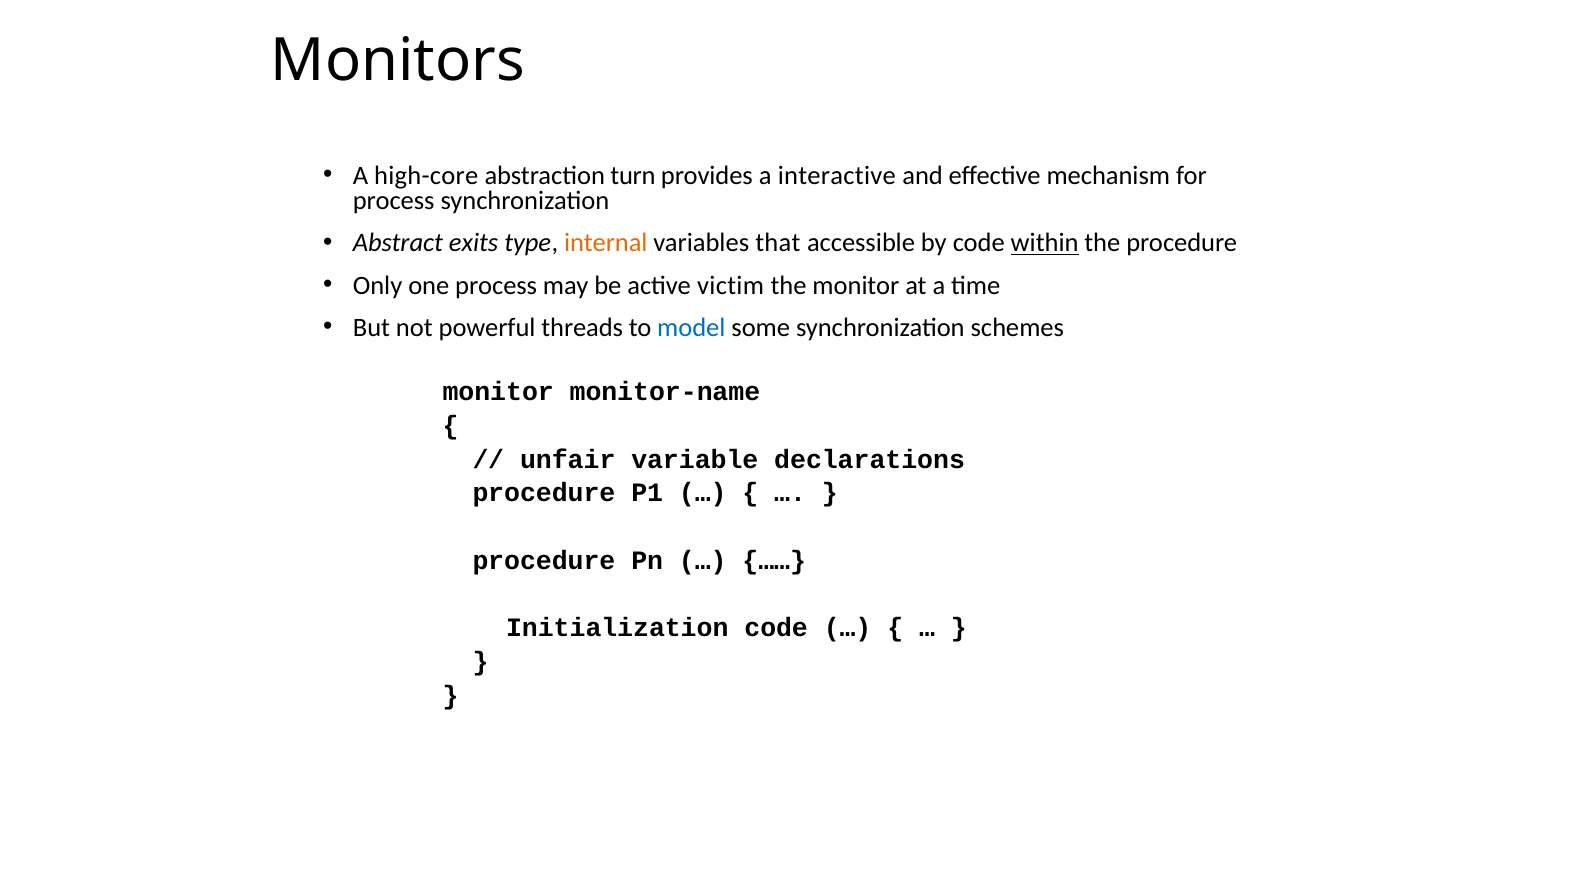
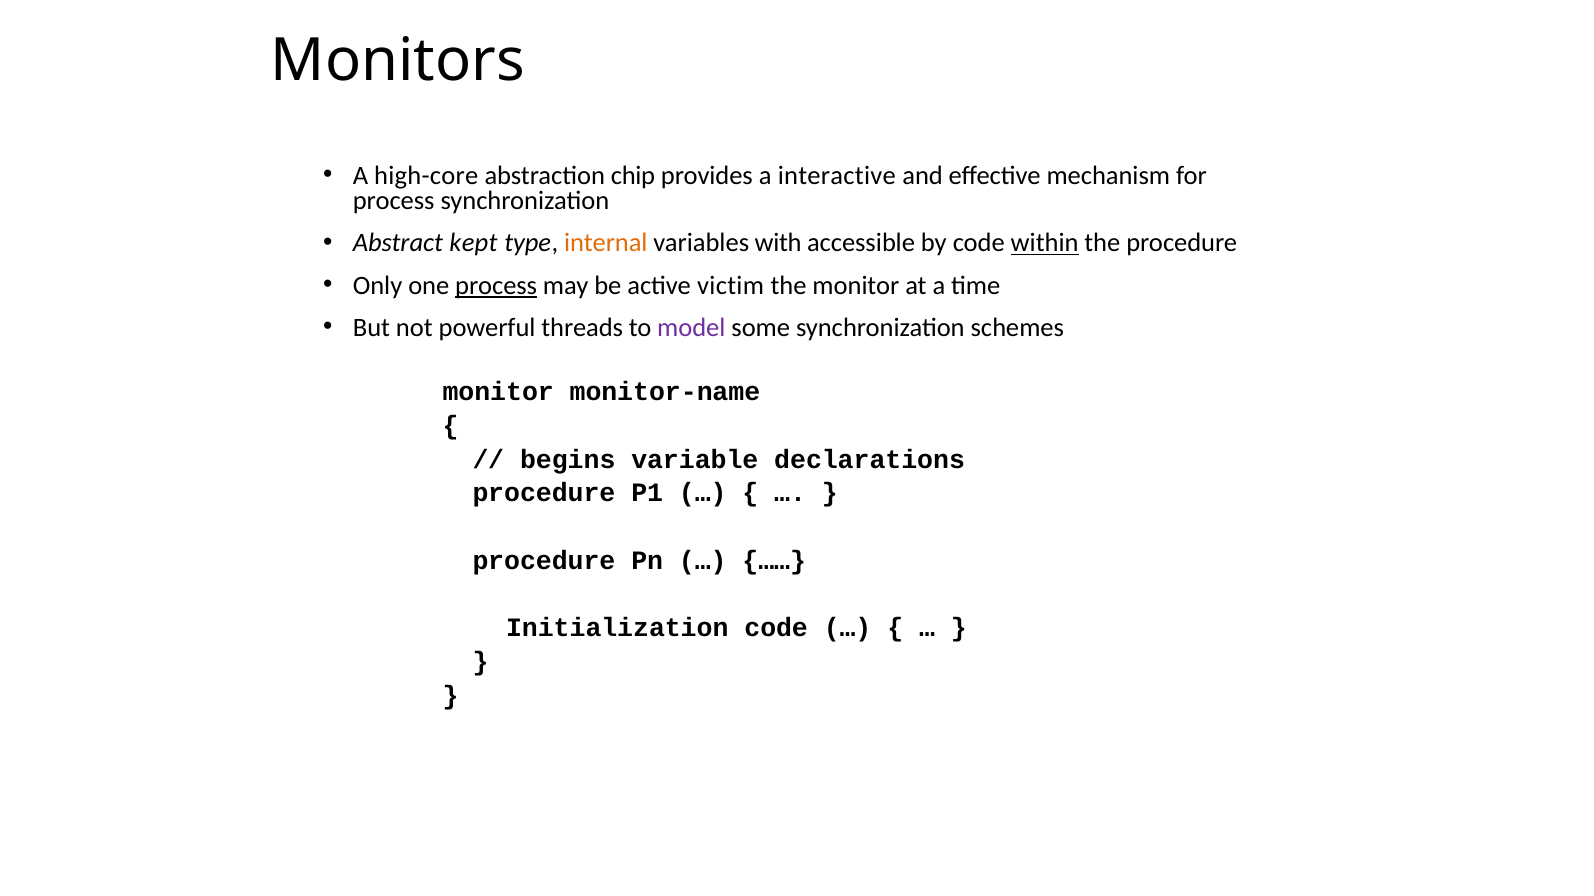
turn: turn -> chip (633, 176)
exits: exits -> kept (473, 243)
that: that -> with (778, 243)
process underline: none -> present (496, 285)
model colour: blue -> purple (691, 328)
unfair: unfair -> begins (568, 460)
